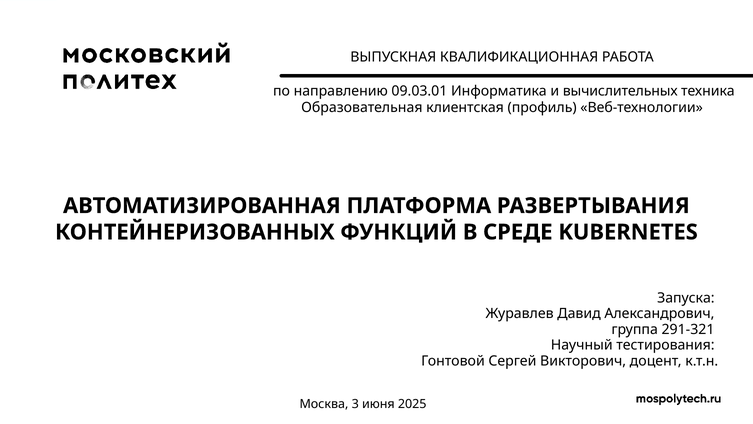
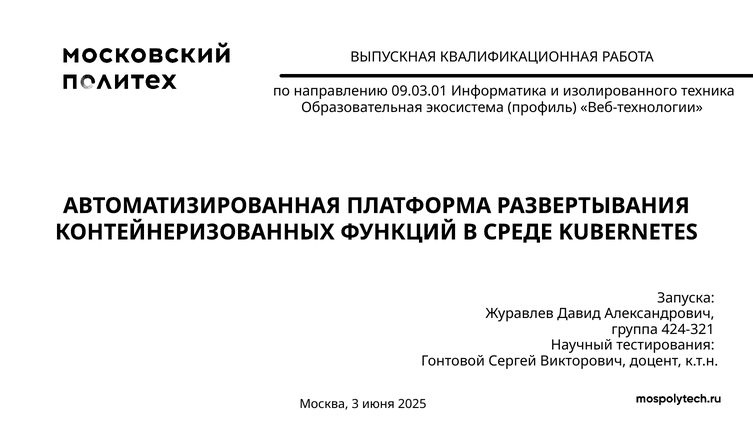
вычислительных: вычислительных -> изолированного (620, 91)
клиентская: клиентская -> экосистема (465, 108)
291-321: 291-321 -> 424-321 (688, 329)
